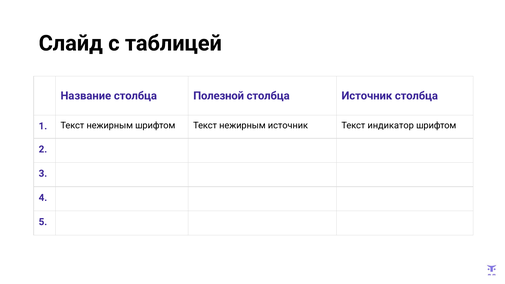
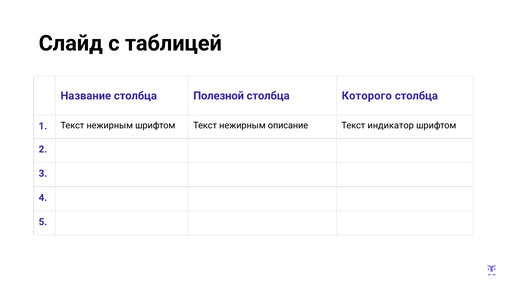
столбца Источник: Источник -> Которого (367, 96)
нежирным источник: источник -> описание (288, 126)
